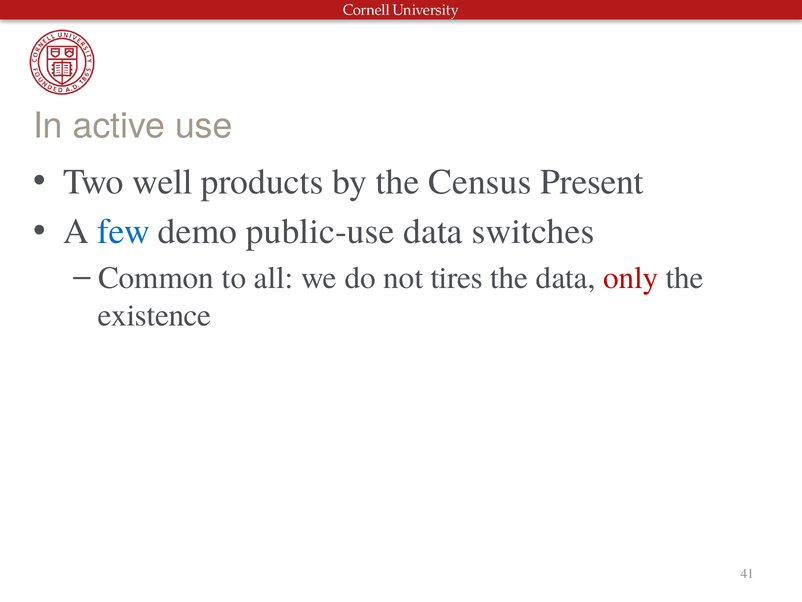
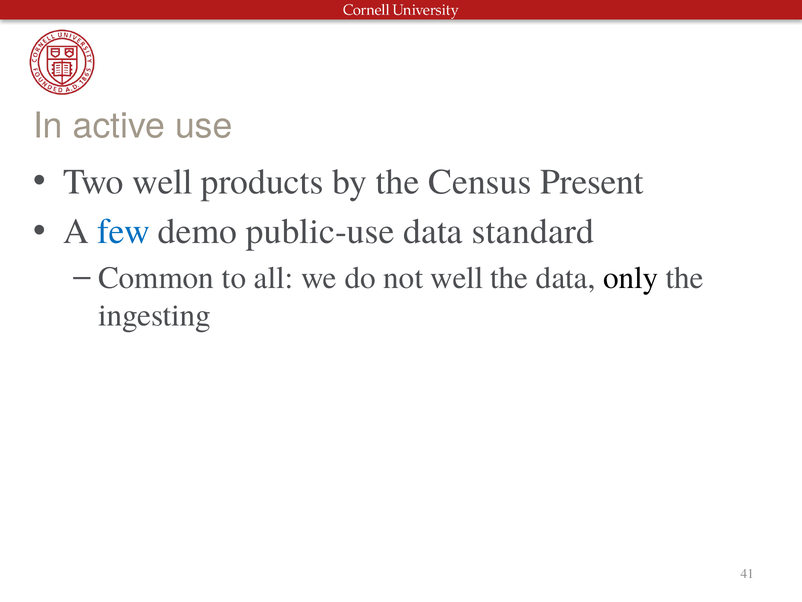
switches: switches -> standard (533, 232)
not tires: tires -> well (457, 278)
only colour: red -> black (631, 278)
existence: existence -> ingesting (155, 315)
